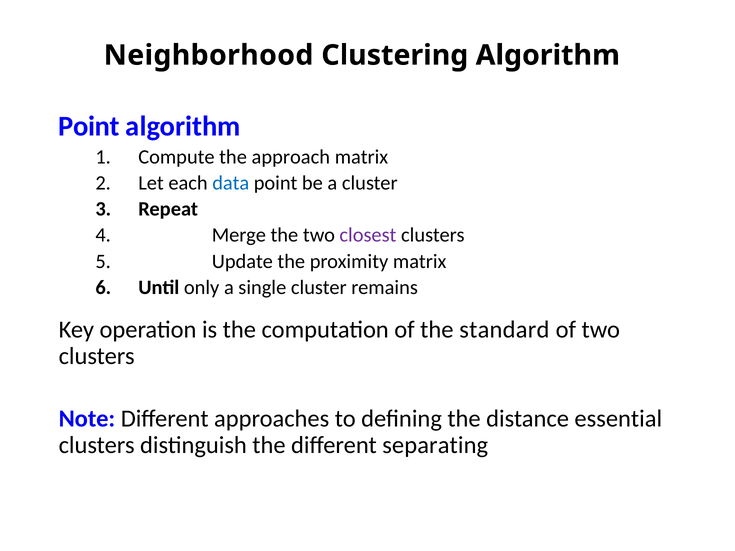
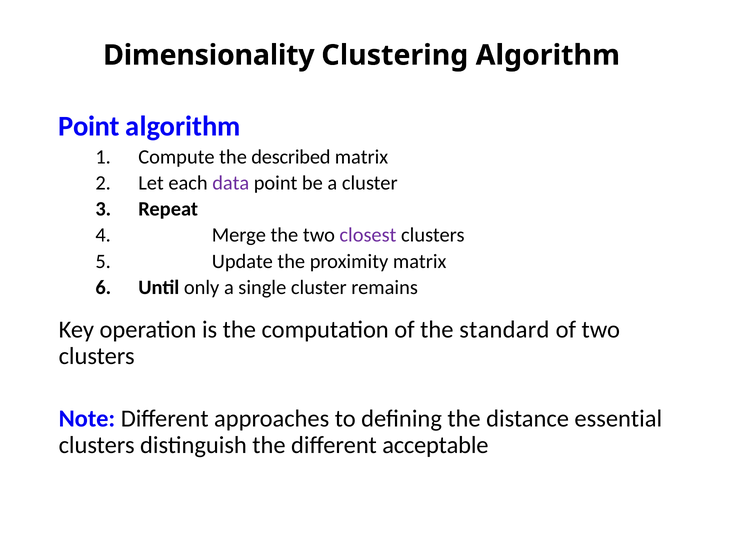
Neighborhood: Neighborhood -> Dimensionality (209, 55)
approach: approach -> described (291, 157)
data colour: blue -> purple (231, 183)
separating: separating -> acceptable (435, 445)
